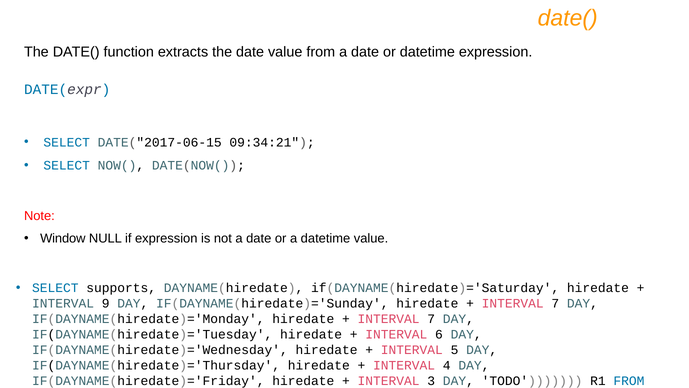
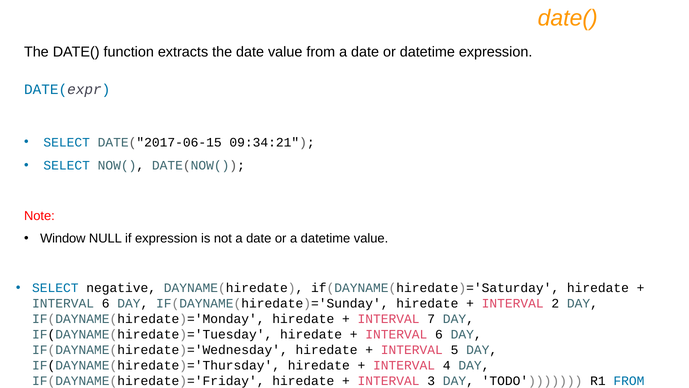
supports: supports -> negative (121, 288)
9: 9 -> 6 (106, 303)
7: 7 -> 2 (555, 303)
